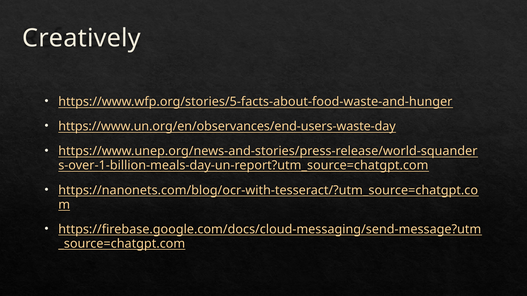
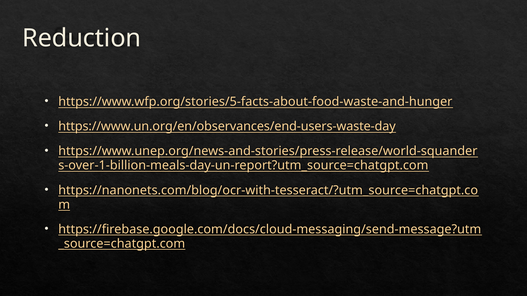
Creatively: Creatively -> Reduction (82, 38)
